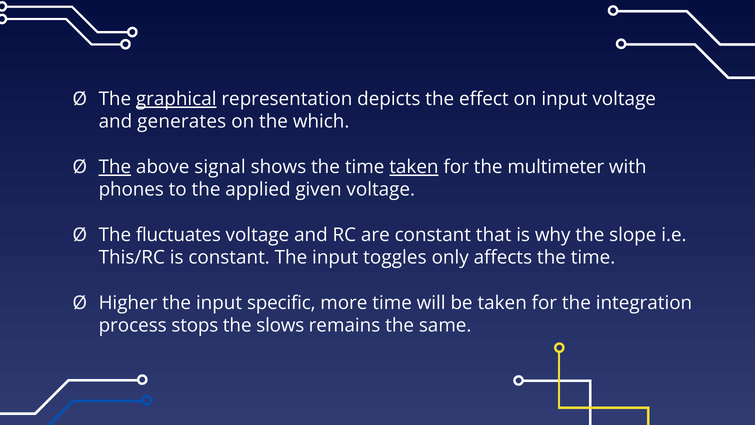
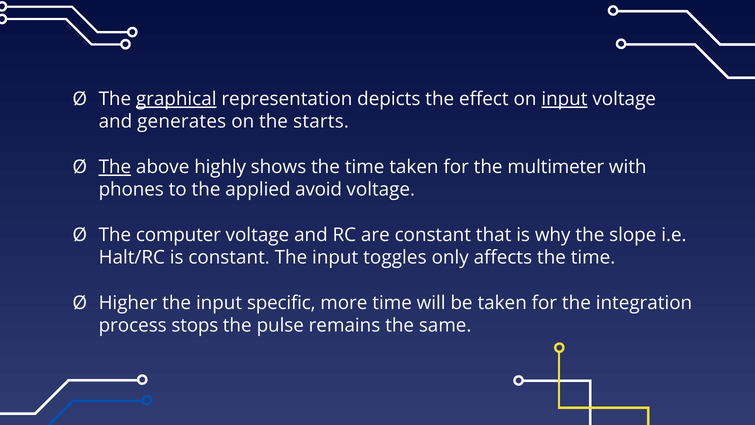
input underline: none -> present (564, 99)
which: which -> starts (321, 122)
signal: signal -> highly (220, 167)
taken underline: present -> none (414, 167)
given: given -> avoid (319, 190)
fluctuates: fluctuates -> computer (178, 235)
This/RC: This/RC -> Halt/RC (132, 258)
slows: slows -> pulse (280, 325)
